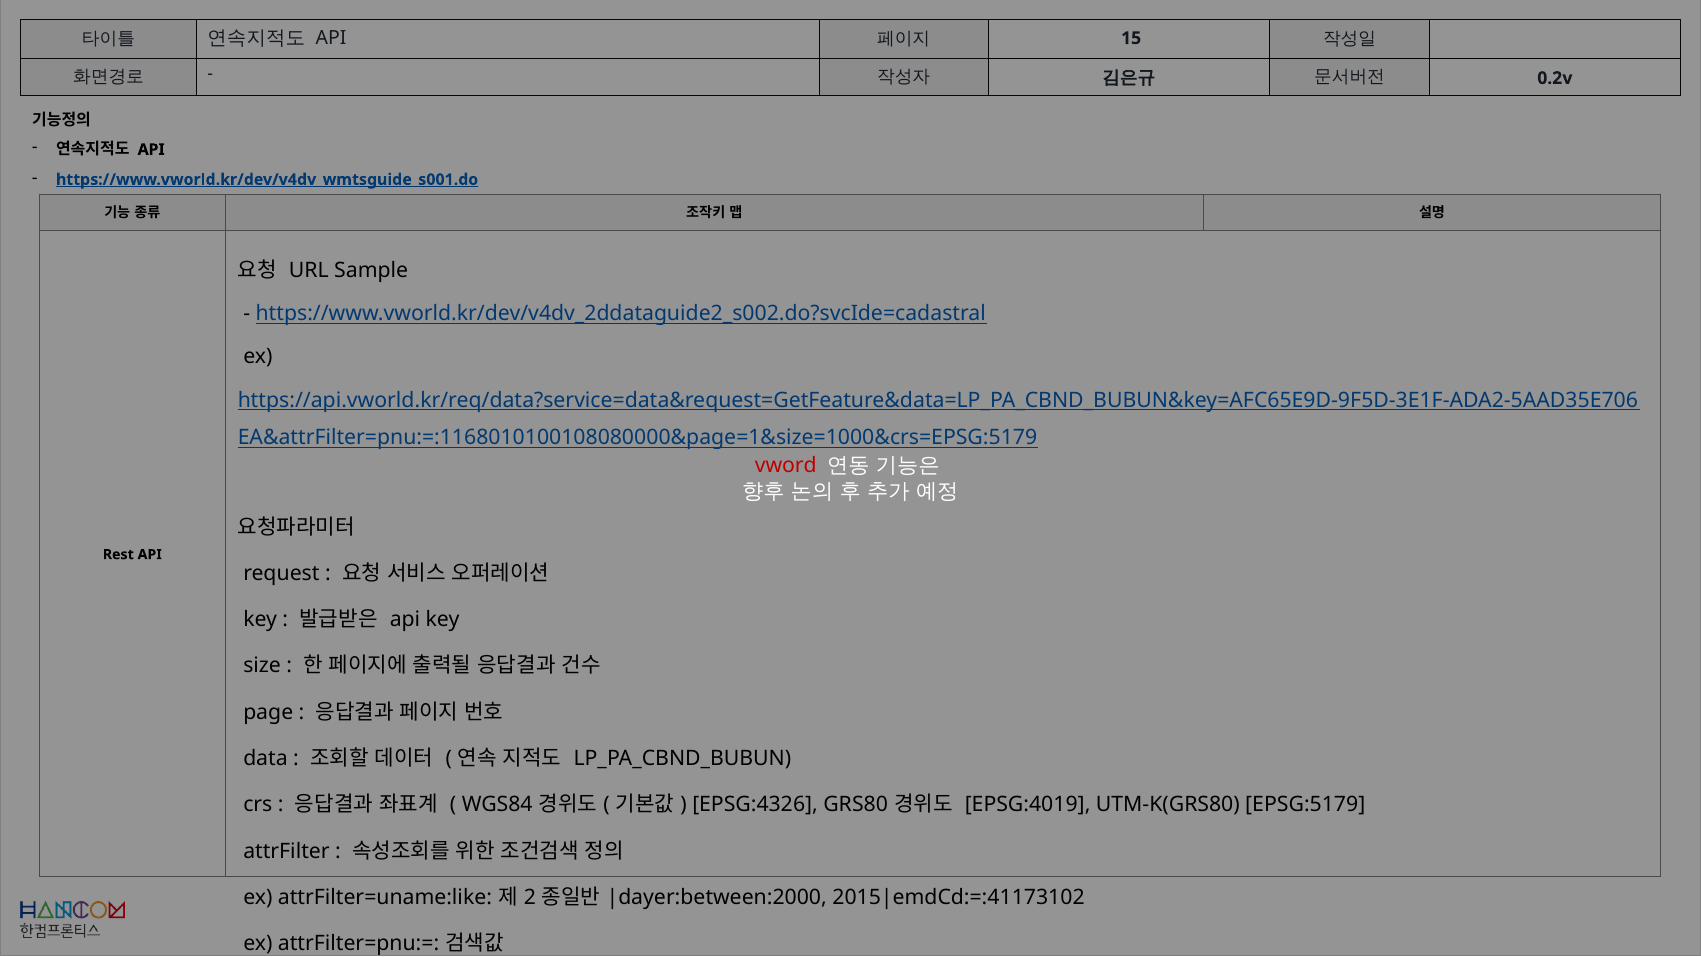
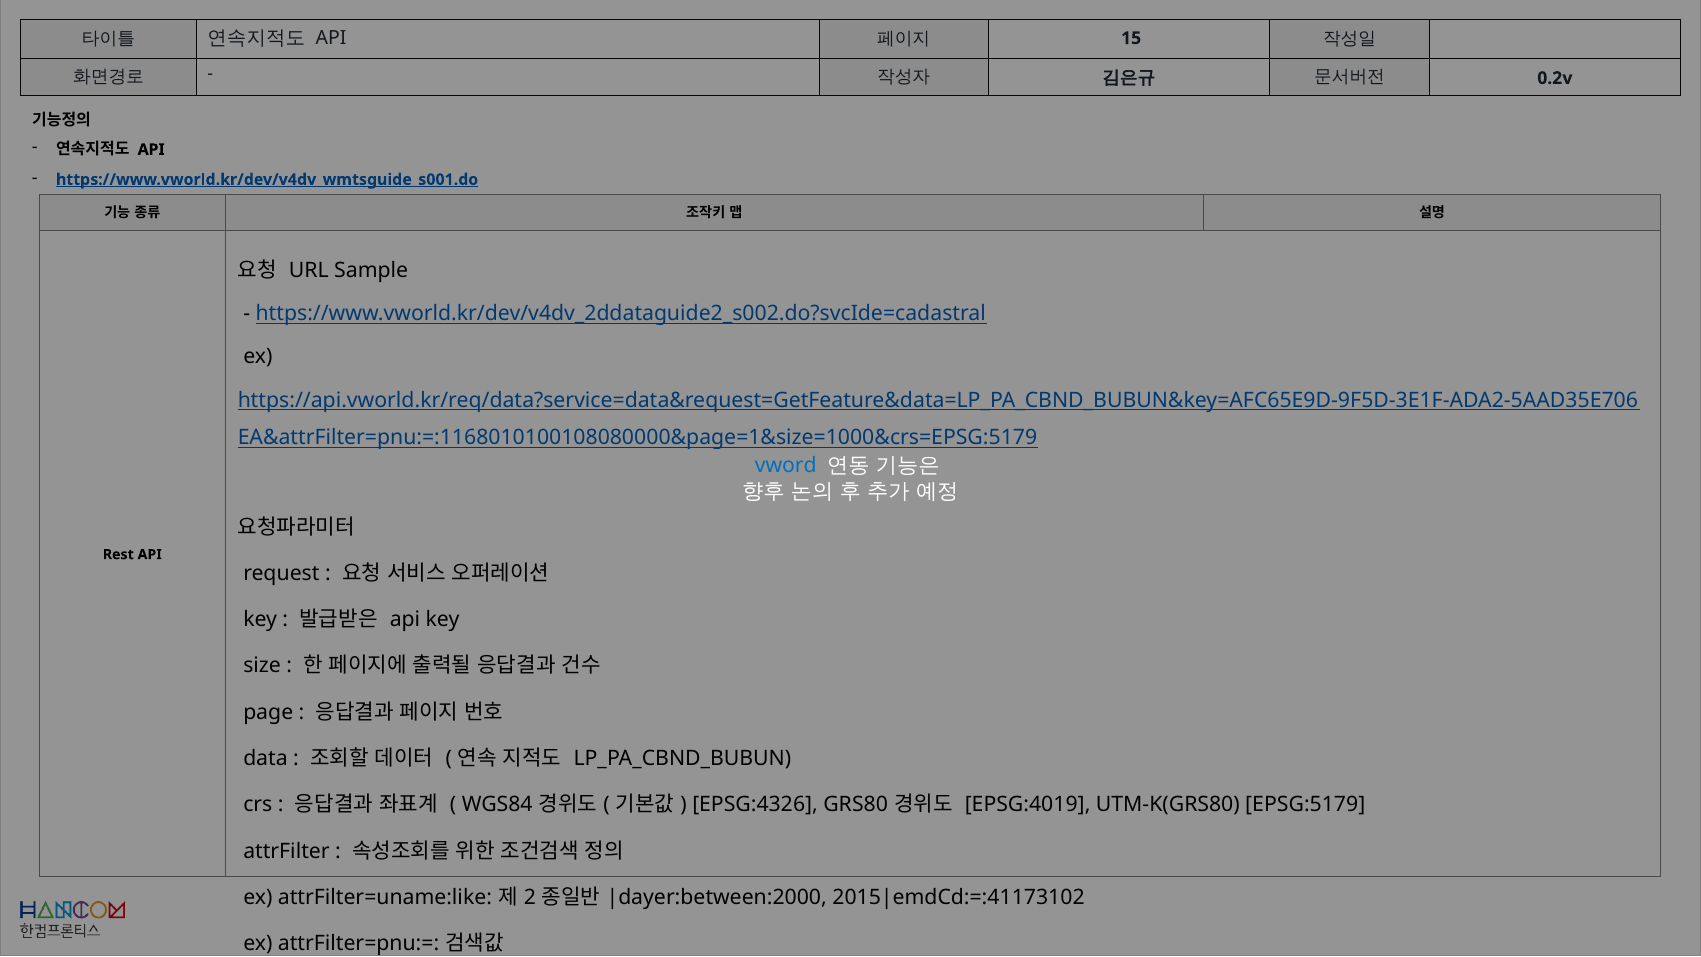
vword colour: red -> blue (786, 466)
